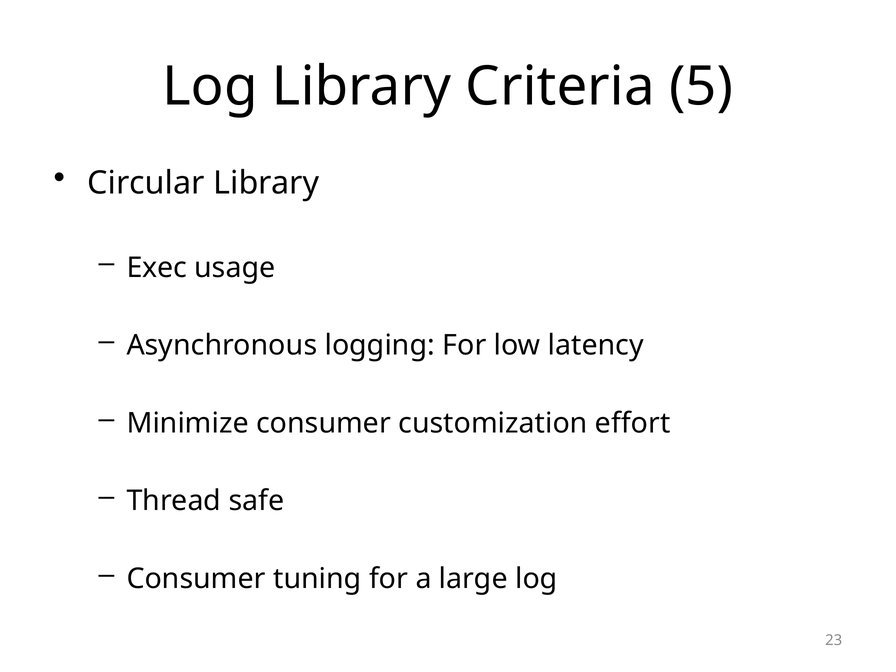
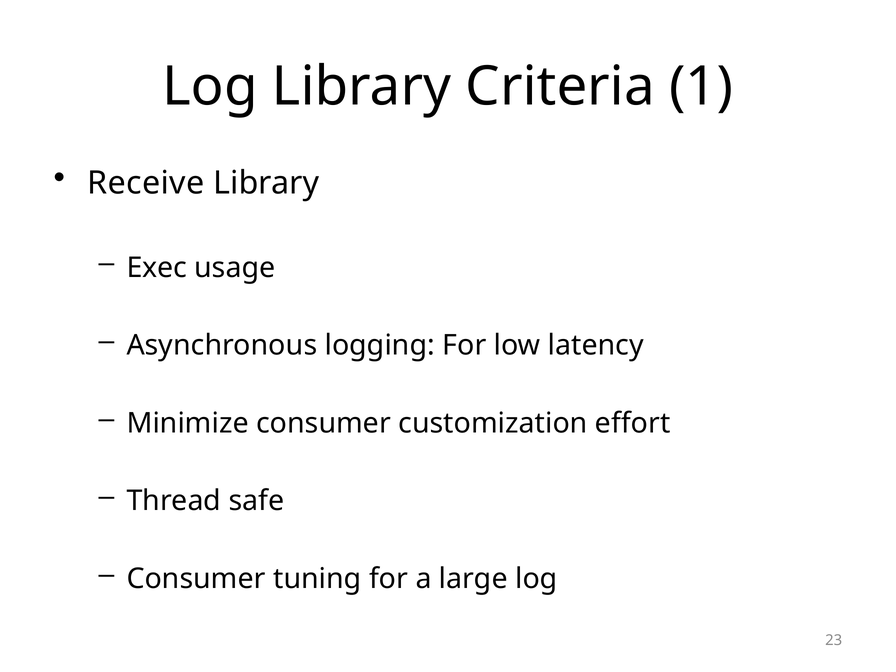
5: 5 -> 1 (701, 87)
Circular: Circular -> Receive (146, 183)
